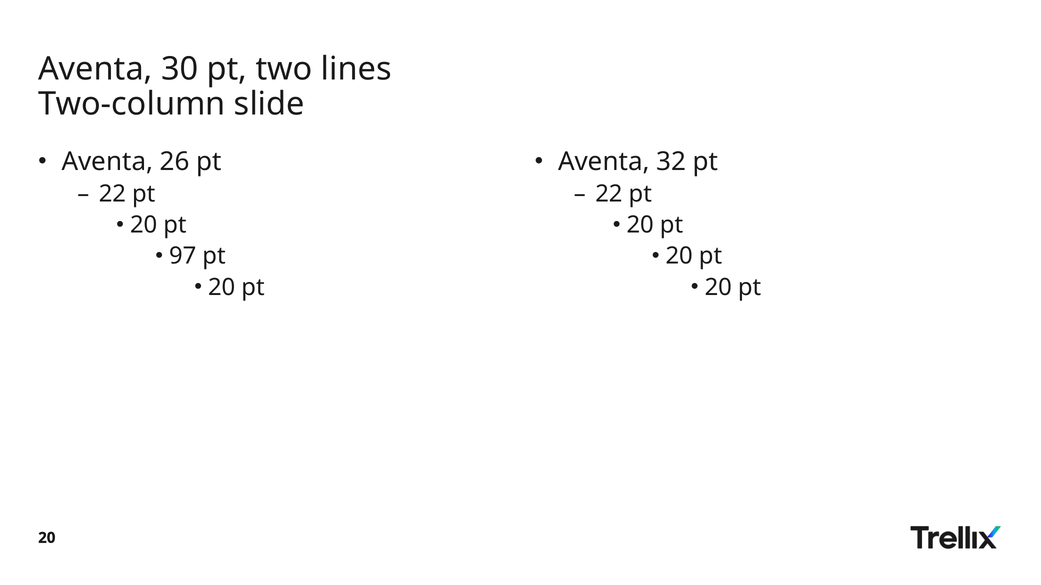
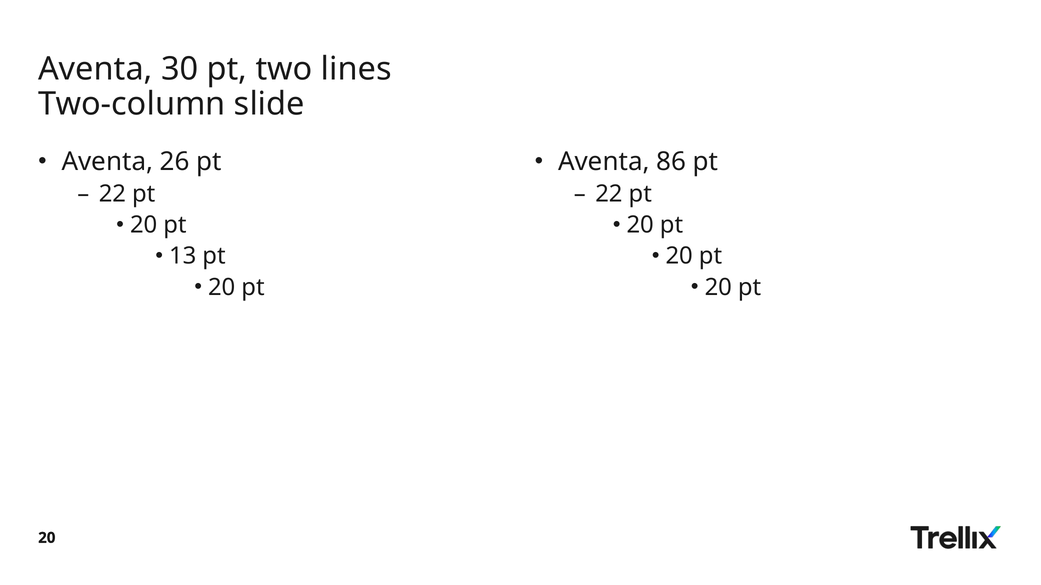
32: 32 -> 86 (671, 162)
97: 97 -> 13 (183, 256)
